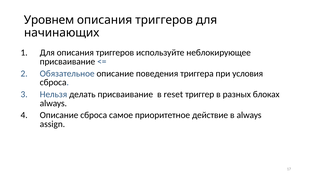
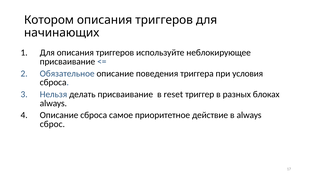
Уровнем: Уровнем -> Котором (49, 20)
assign: assign -> сброс (52, 124)
